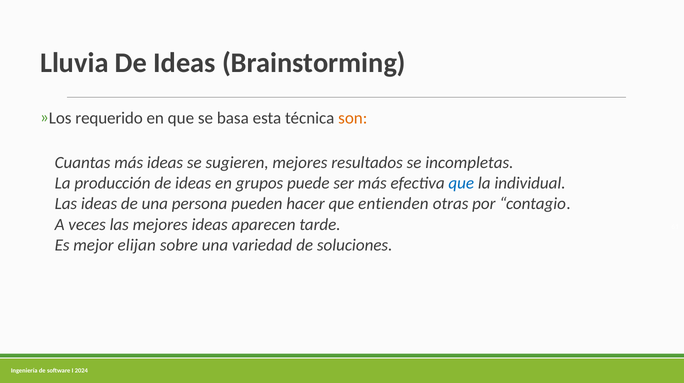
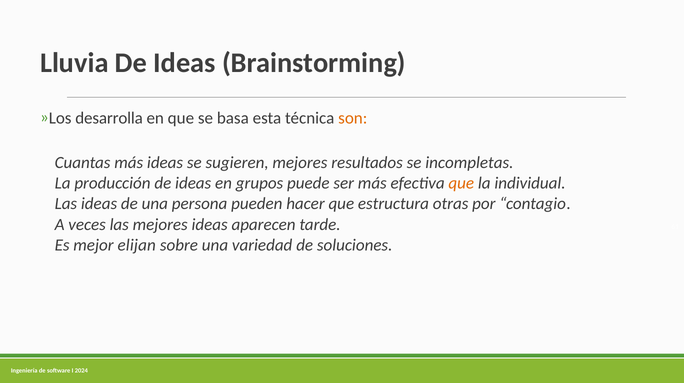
requerido: requerido -> desarrolla (109, 118)
que colour: blue -> orange (461, 183)
entienden: entienden -> estructura (393, 204)
